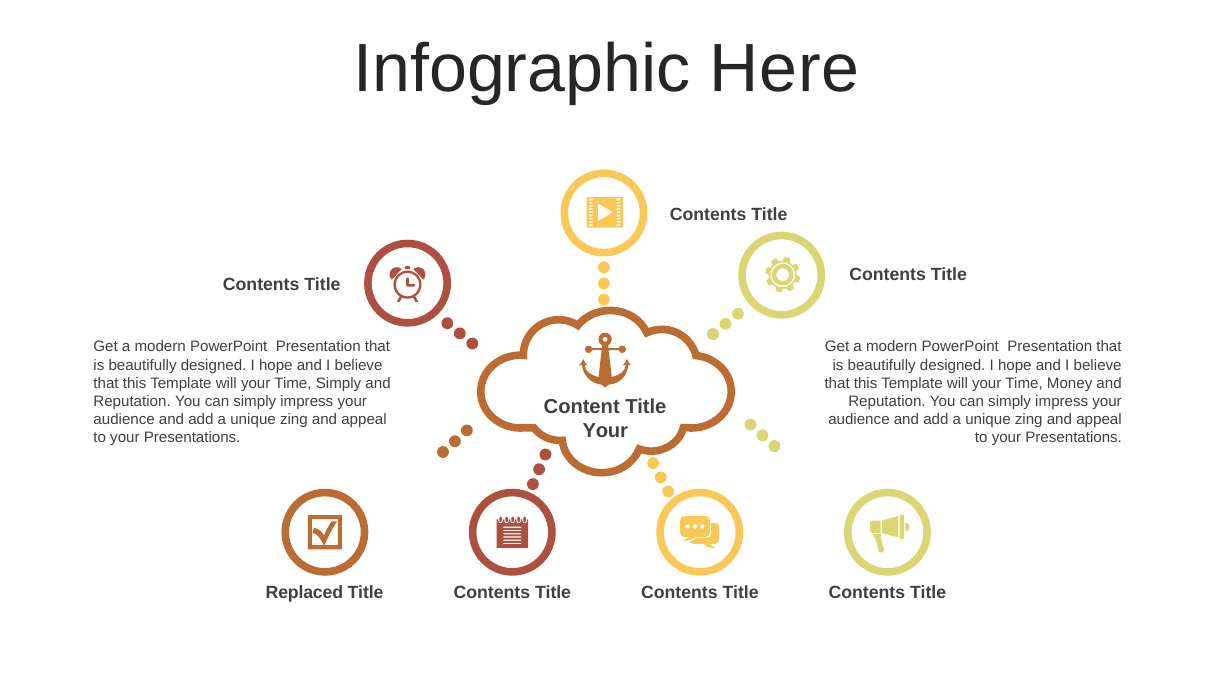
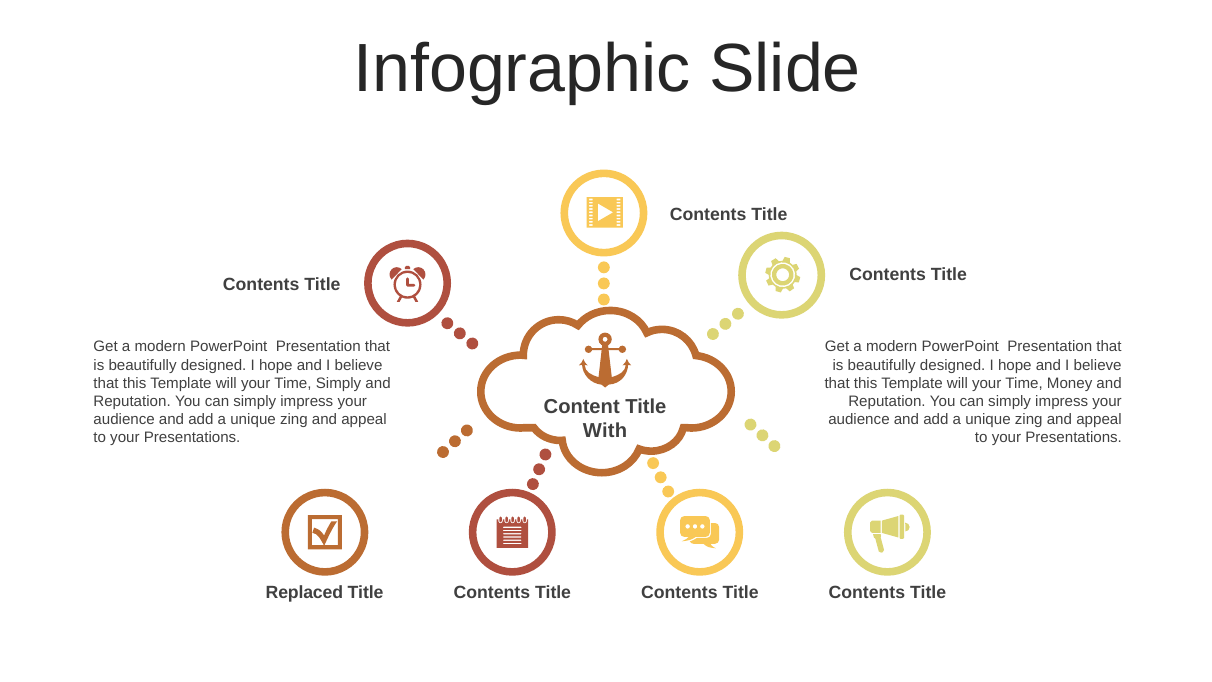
Here: Here -> Slide (785, 69)
Your: Your -> With (605, 431)
